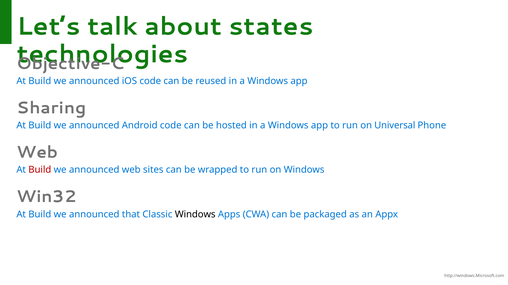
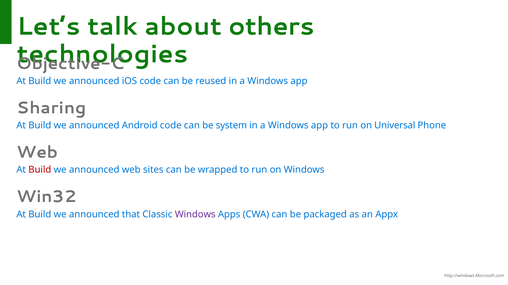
states: states -> others (271, 27)
hosted: hosted -> system (231, 126)
Windows colour: black -> purple (195, 215)
